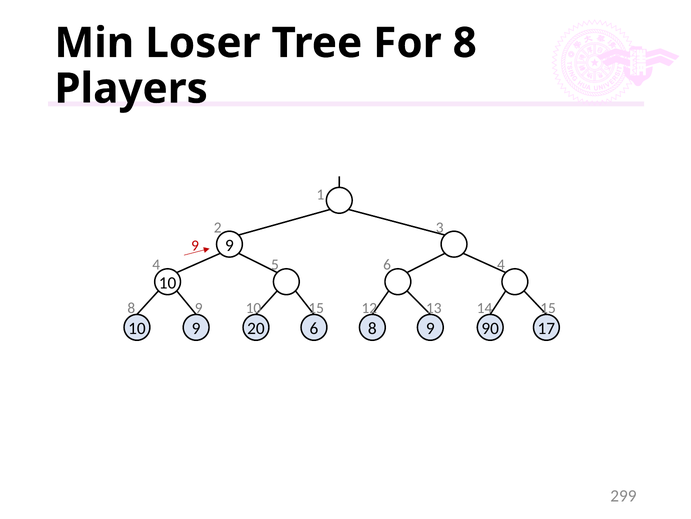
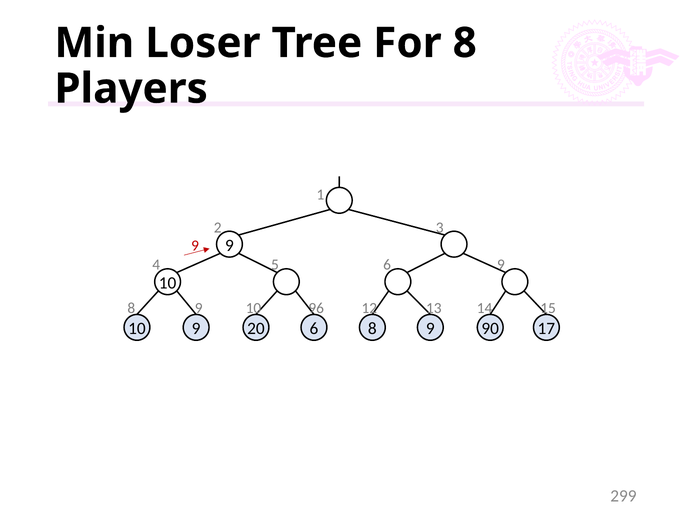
6 4: 4 -> 9 (501, 265)
10 15: 15 -> 96 (316, 308)
